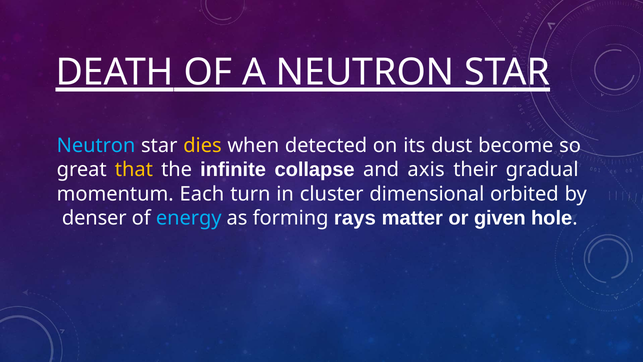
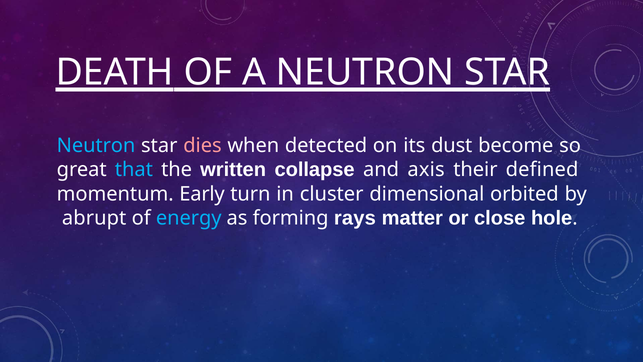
dies colour: yellow -> pink (202, 146)
that colour: yellow -> light blue (134, 170)
infinite: infinite -> written (233, 170)
gradual: gradual -> defined (542, 170)
Each: Each -> Early (202, 194)
denser: denser -> abrupt (94, 218)
given: given -> close (500, 218)
